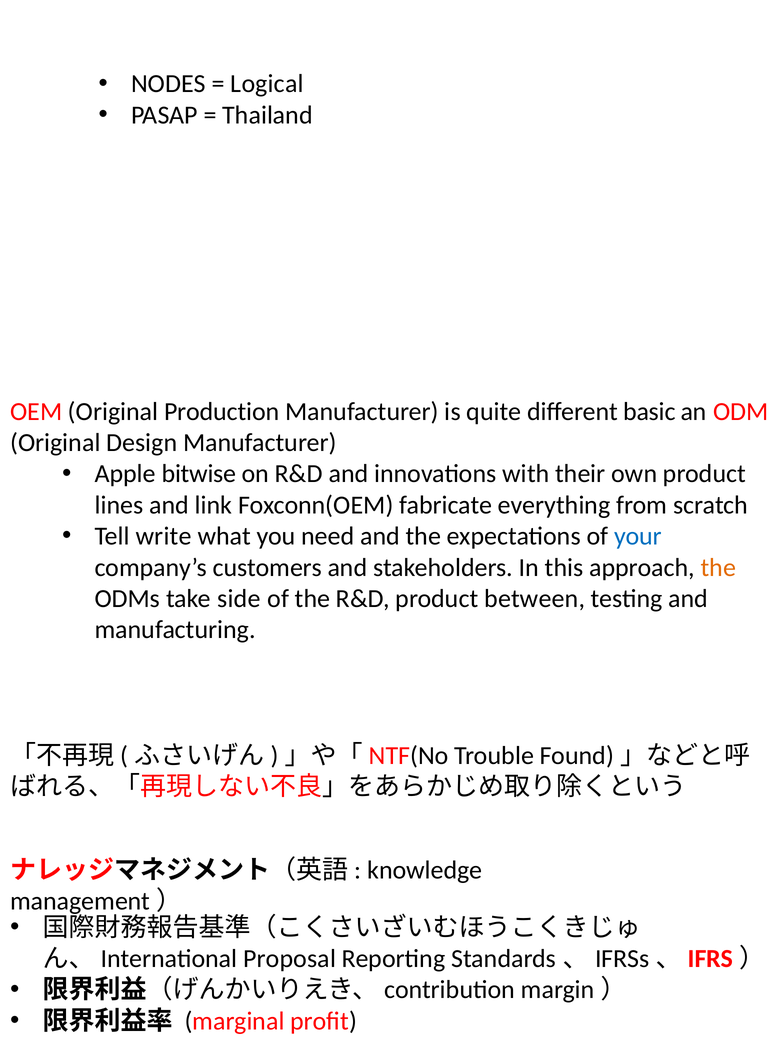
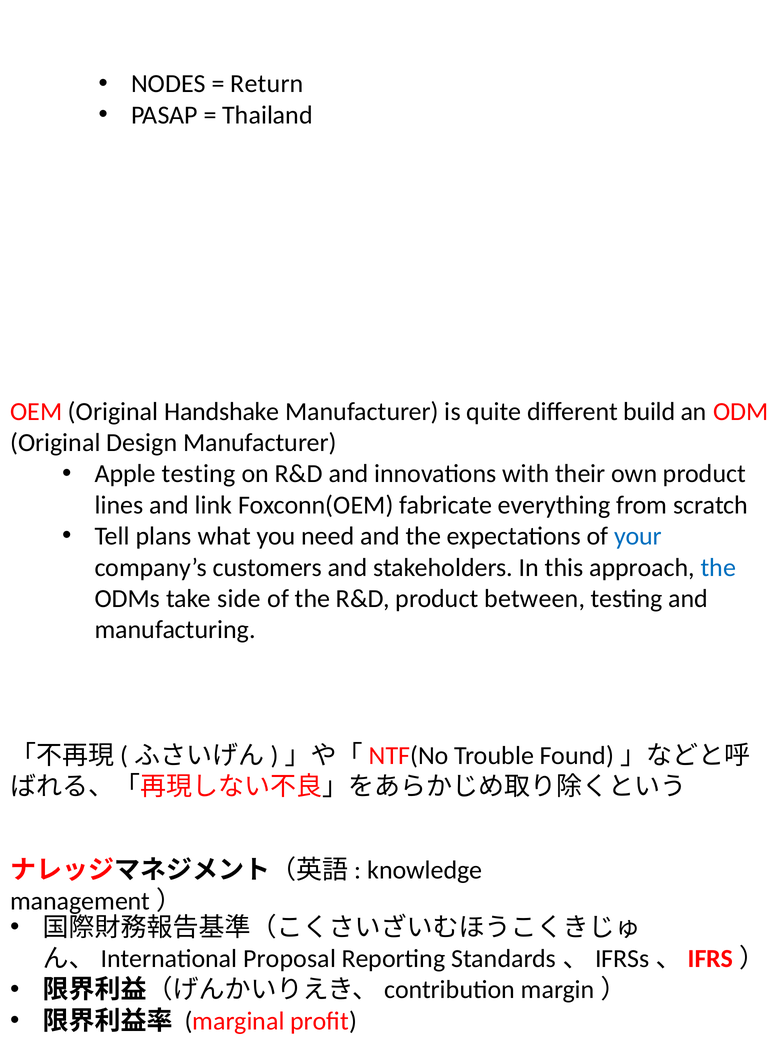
Logical: Logical -> Return (267, 84)
Production: Production -> Handshake (222, 411)
basic: basic -> build (649, 411)
Apple bitwise: bitwise -> testing (199, 474)
write: write -> plans (164, 536)
the colour: orange -> blue (718, 567)
